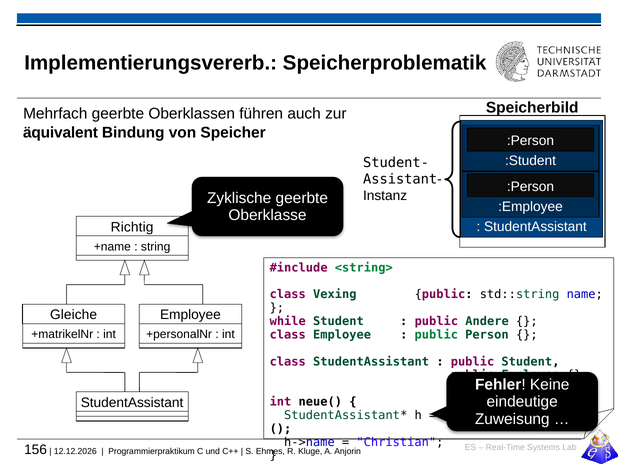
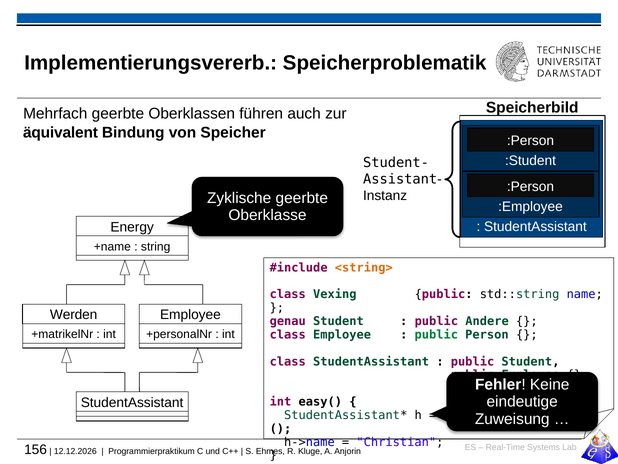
Richtig: Richtig -> Energy (132, 227)
<string> colour: green -> orange (364, 267)
Gleiche: Gleiche -> Werden (74, 315)
while: while -> genau (288, 321)
neue(: neue( -> easy( (320, 401)
